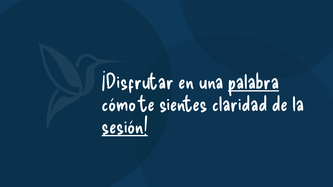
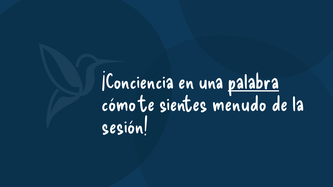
¡Disfrutar: ¡Disfrutar -> ¡Conciencia (138, 82)
claridad: claridad -> menudo (240, 105)
sesión underline: present -> none (125, 127)
